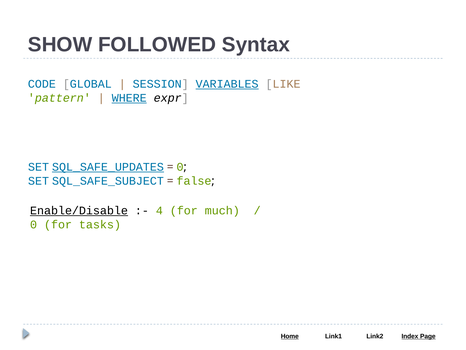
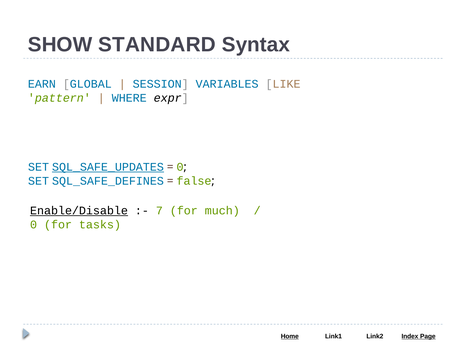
FOLLOWED: FOLLOWED -> STANDARD (157, 45)
CODE: CODE -> EARN (42, 84)
VARIABLES underline: present -> none (227, 84)
WHERE underline: present -> none (129, 98)
SQL_SAFE_SUBJECT: SQL_SAFE_SUBJECT -> SQL_SAFE_DEFINES (108, 181)
4: 4 -> 7 (159, 210)
